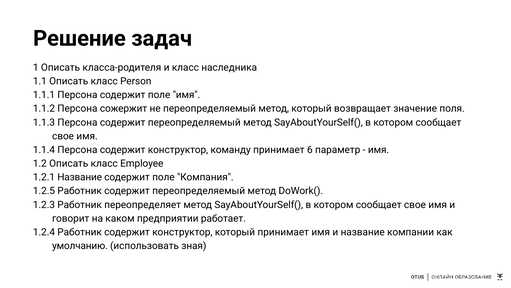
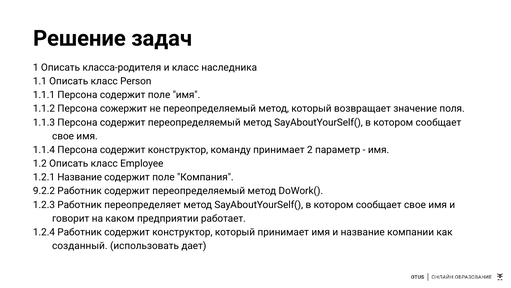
6: 6 -> 2 (310, 150)
1.2.5: 1.2.5 -> 9.2.2 (44, 191)
умолчанию: умолчанию -> созданный (80, 245)
зная: зная -> дает (194, 245)
